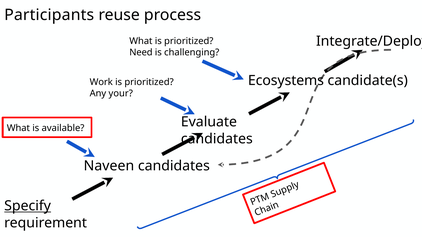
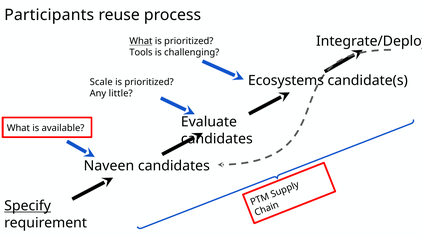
What underline: none -> present (141, 41)
Need: Need -> Tools (141, 52)
Work: Work -> Scale (101, 82)
your: your -> little (121, 93)
